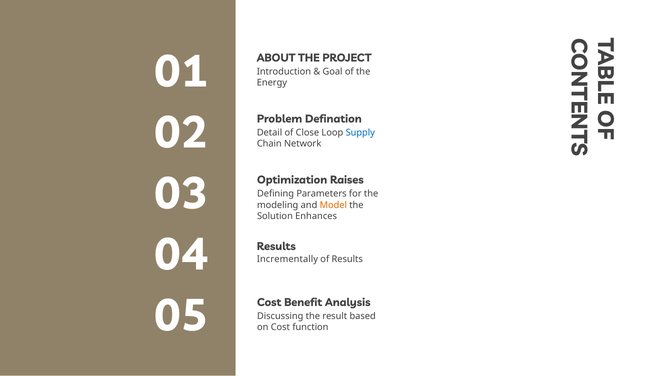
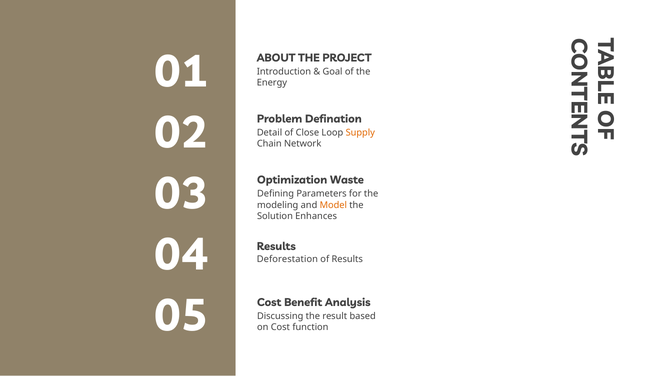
Supply colour: blue -> orange (360, 133)
Raises: Raises -> Waste (347, 180)
Incrementally: Incrementally -> Deforestation (287, 259)
